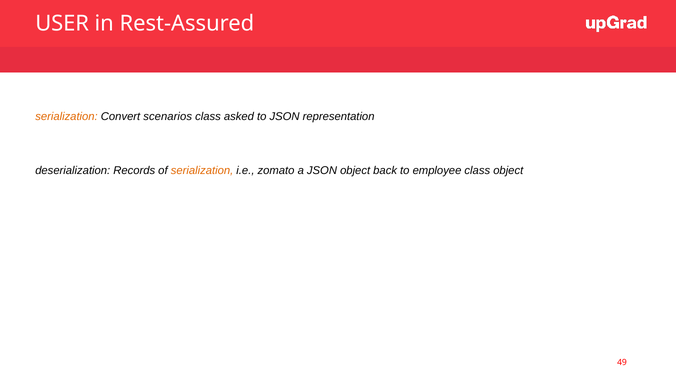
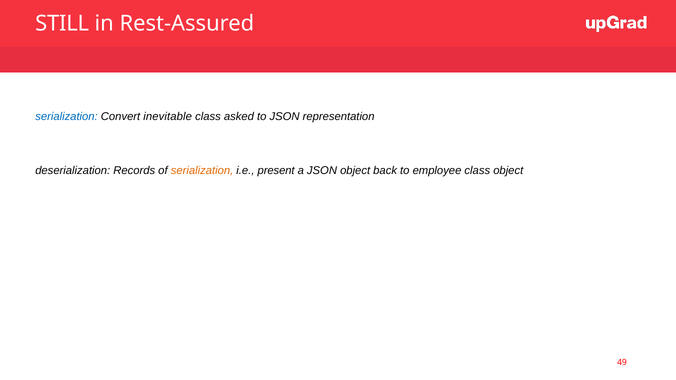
USER: USER -> STILL (62, 23)
serialization colour: orange -> blue (67, 116)
scenarios: scenarios -> inevitable (168, 116)
zomato: zomato -> present (276, 171)
